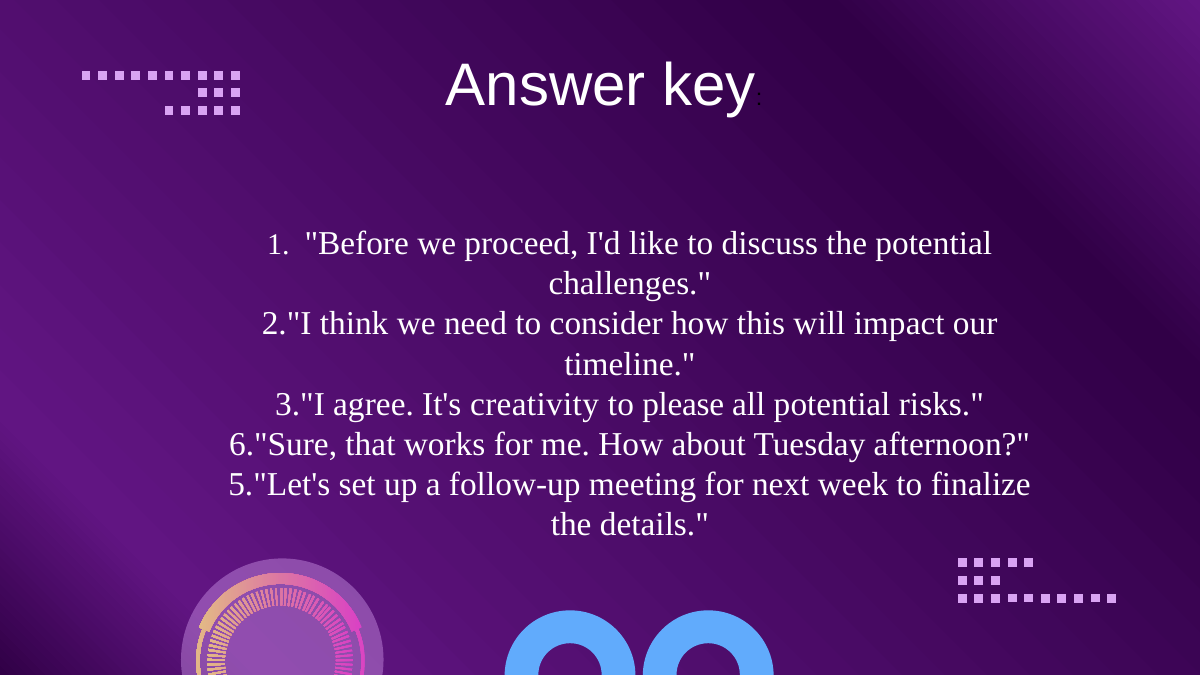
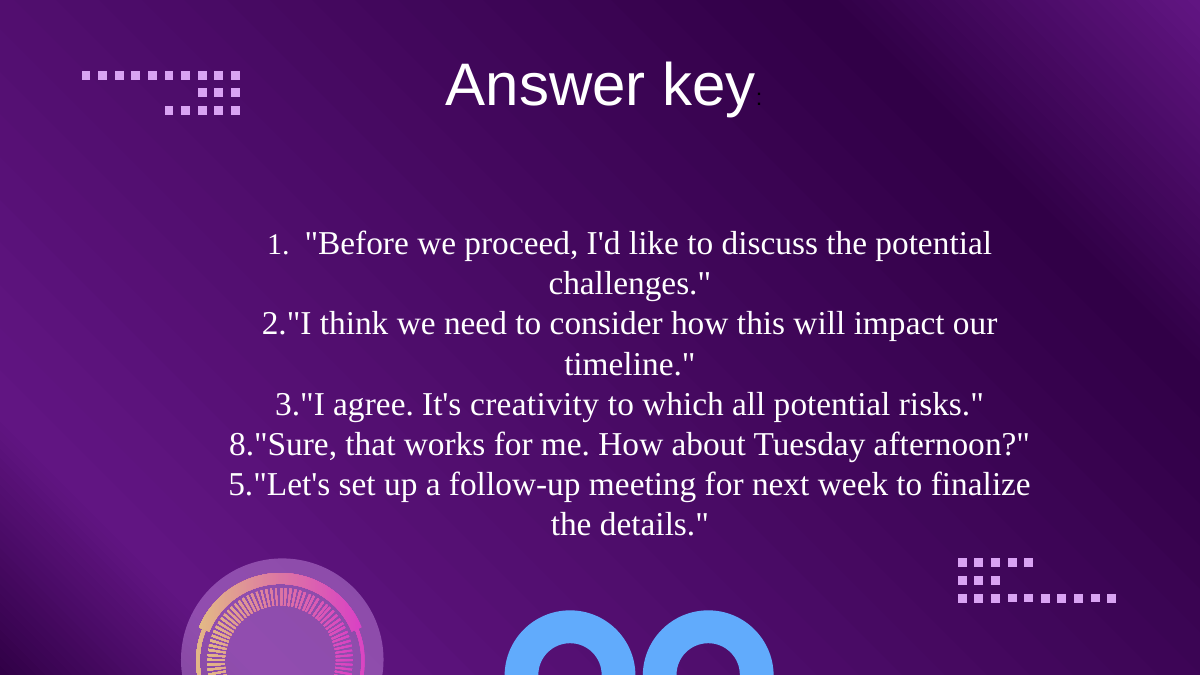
please: please -> which (683, 404)
6."Sure: 6."Sure -> 8."Sure (283, 444)
